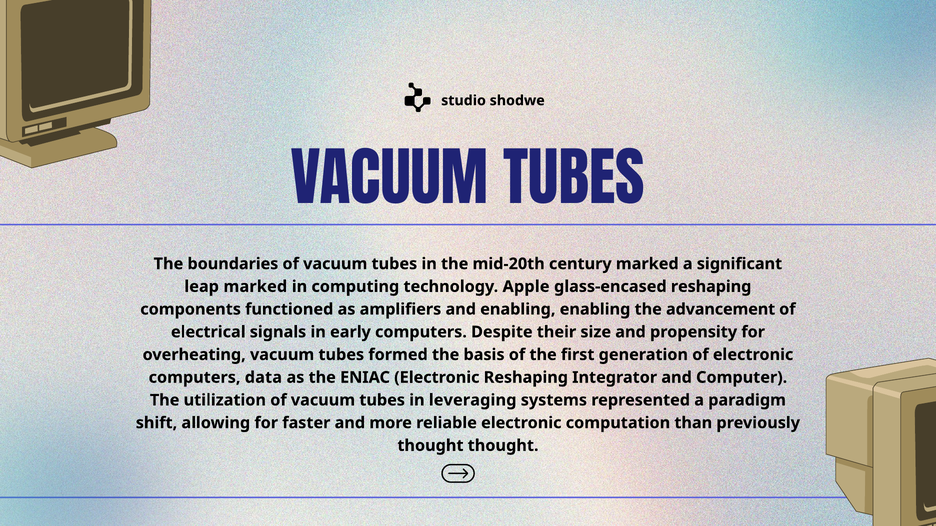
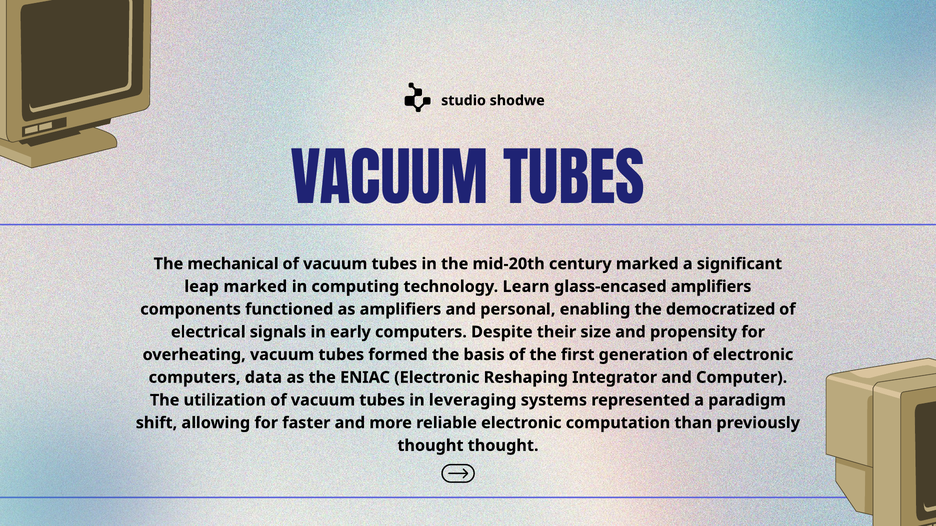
boundaries: boundaries -> mechanical (233, 264)
Apple: Apple -> Learn (526, 287)
glass-encased reshaping: reshaping -> amplifiers (711, 287)
and enabling: enabling -> personal (518, 310)
advancement: advancement -> democratized (721, 310)
